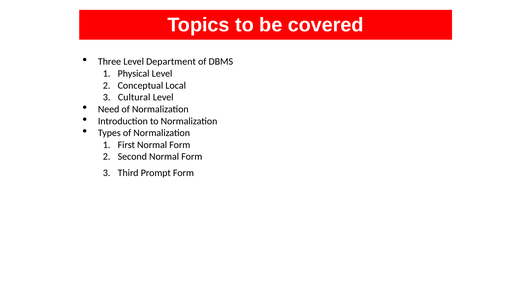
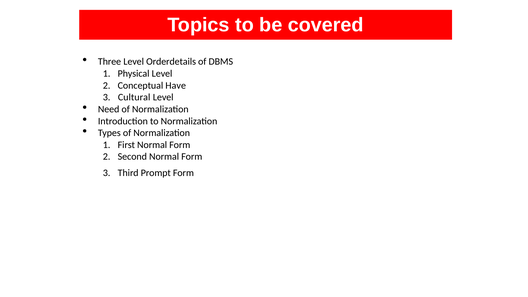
Department: Department -> Orderdetails (171, 62)
Local: Local -> Have (176, 85)
